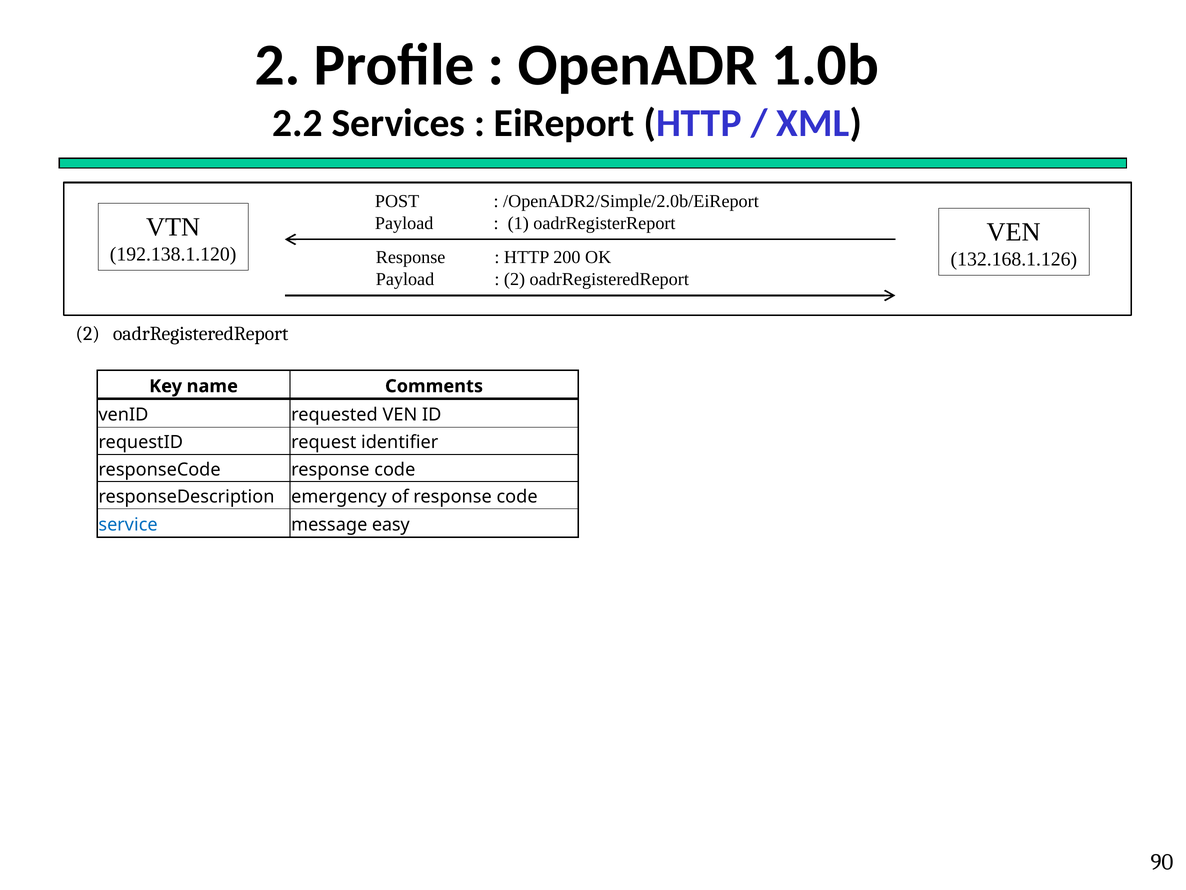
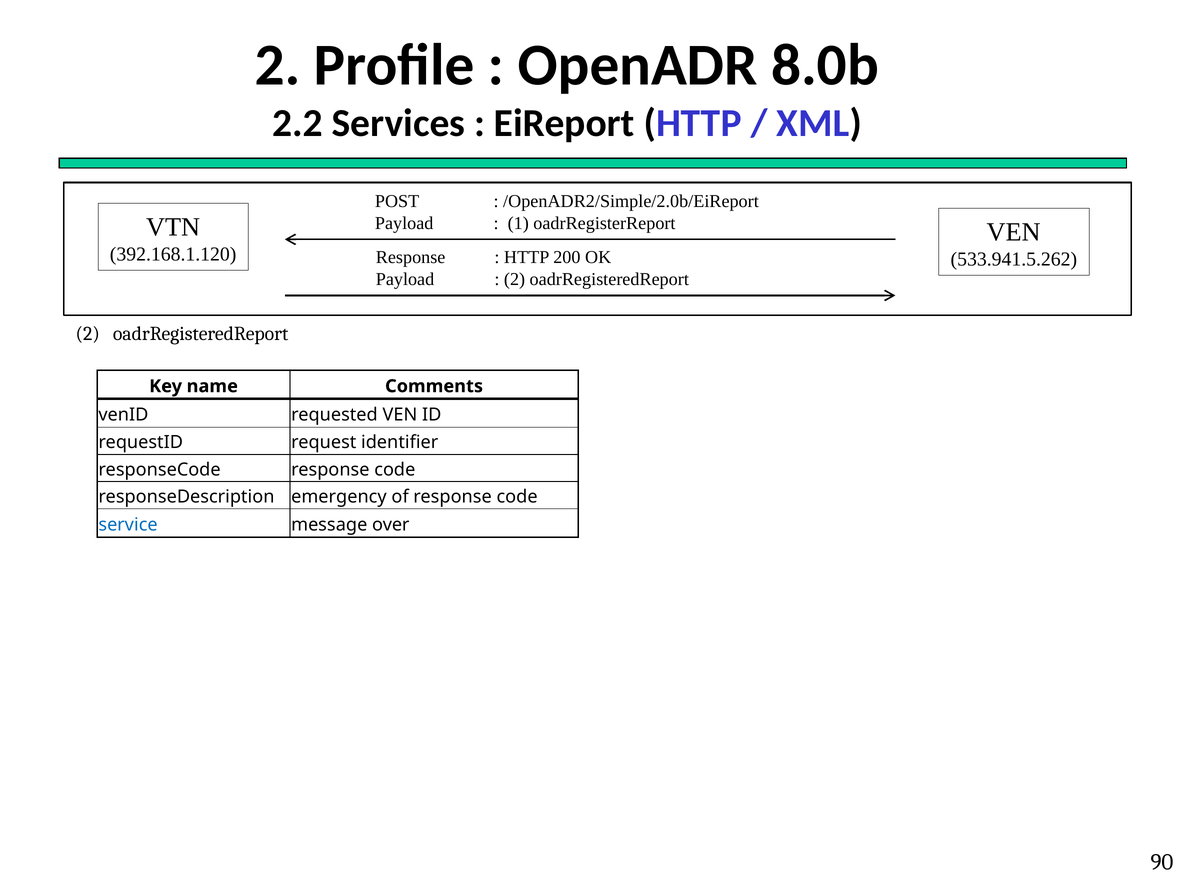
1.0b: 1.0b -> 8.0b (825, 65)
192.138.1.120: 192.138.1.120 -> 392.168.1.120 (173, 254)
132.168.1.126: 132.168.1.126 -> 533.941.5.262 (1014, 259)
easy: easy -> over (391, 524)
